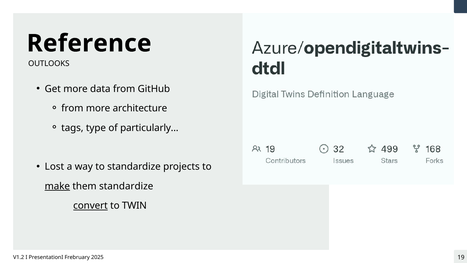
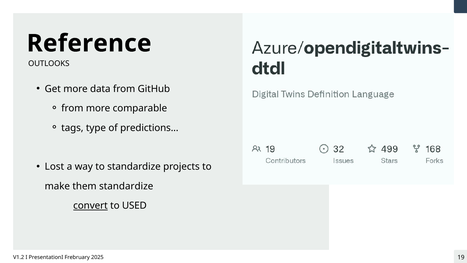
architecture: architecture -> comparable (140, 108)
particularly: particularly -> predictions (149, 128)
make underline: present -> none (57, 186)
TWIN: TWIN -> USED (134, 205)
